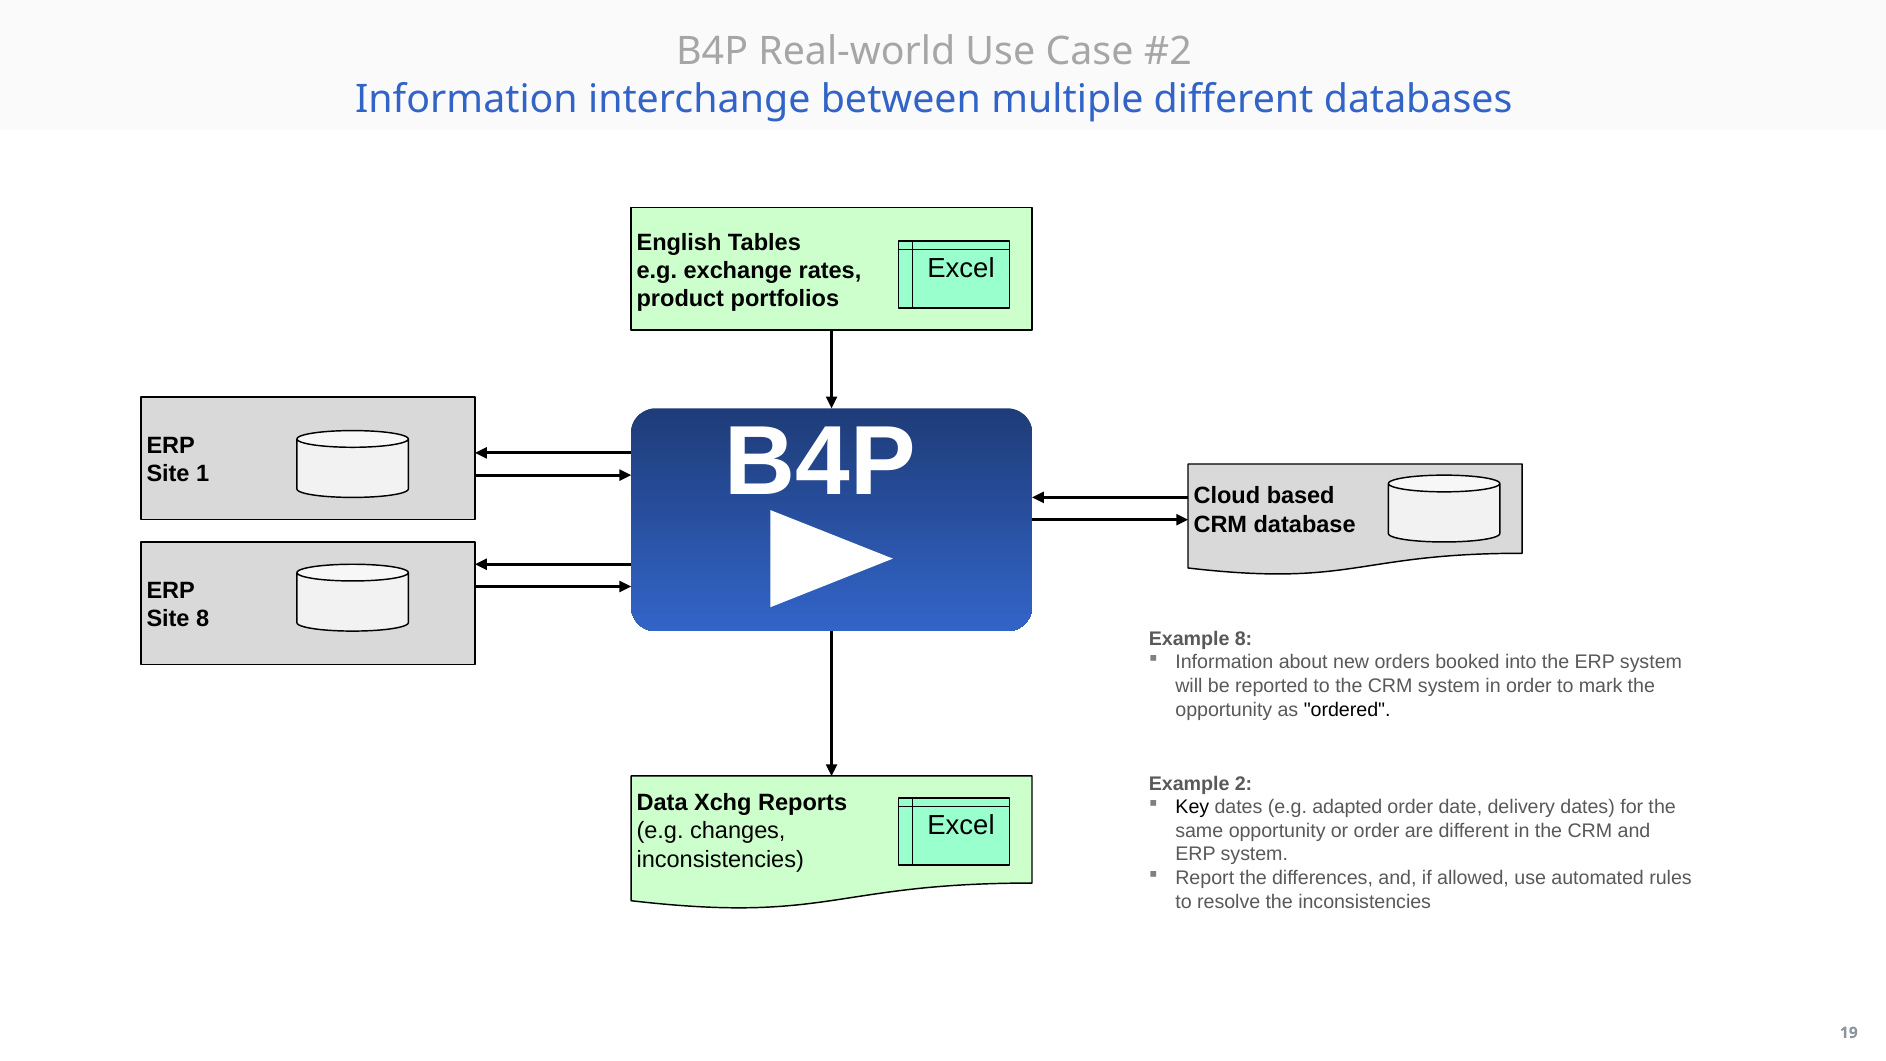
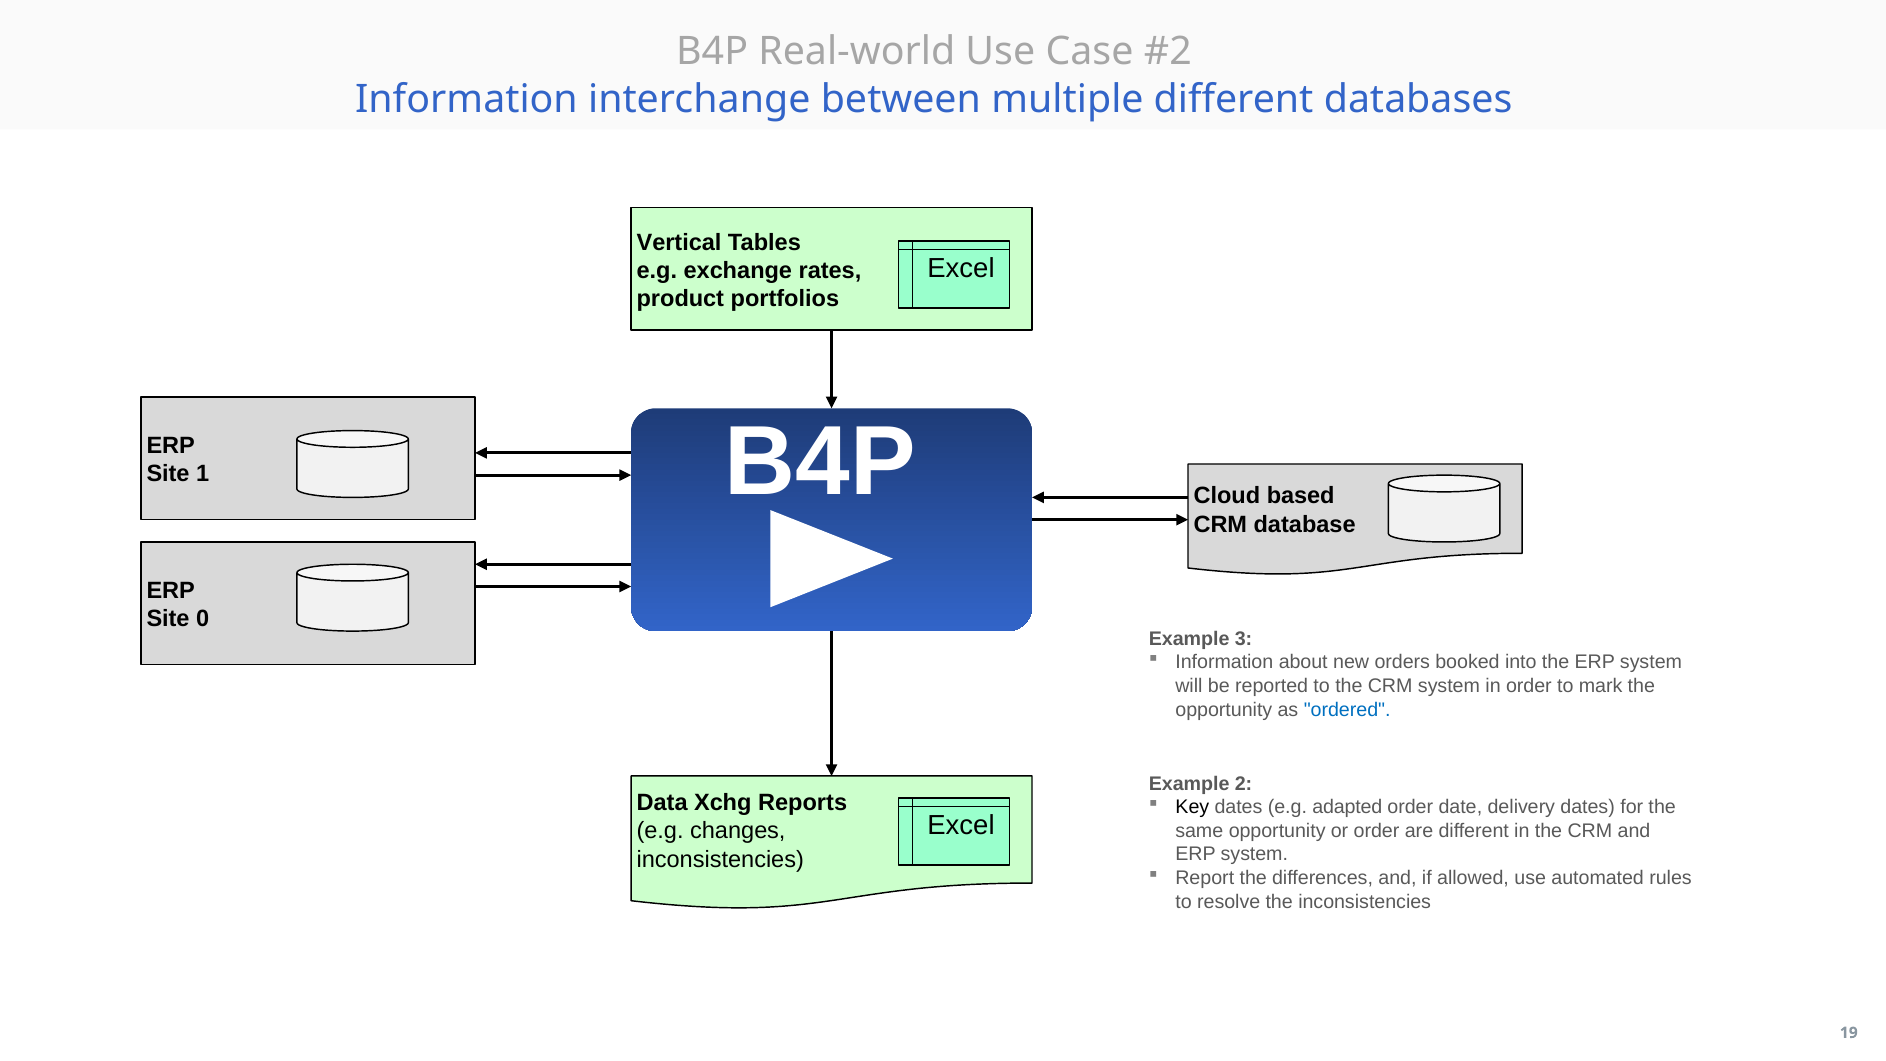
English: English -> Vertical (679, 242)
Site 8: 8 -> 0 (203, 619)
Example 8: 8 -> 3 (1244, 639)
ordered colour: black -> blue (1347, 709)
